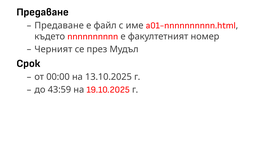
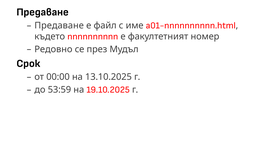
Черният: Черният -> Редовно (53, 49)
43:59: 43:59 -> 53:59 (59, 90)
